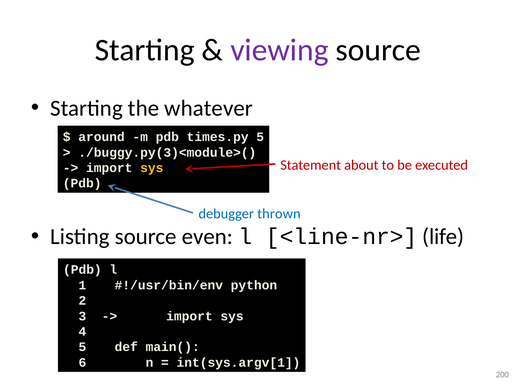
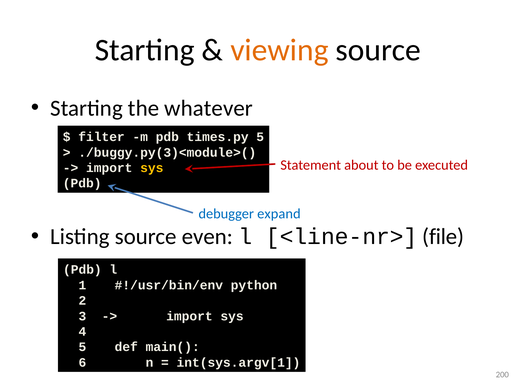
viewing colour: purple -> orange (279, 50)
around: around -> filter (102, 137)
thrown: thrown -> expand (279, 214)
life: life -> file (443, 237)
